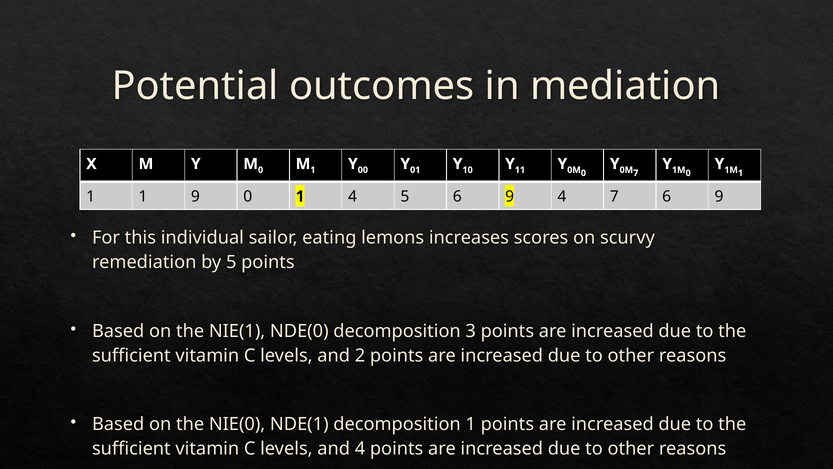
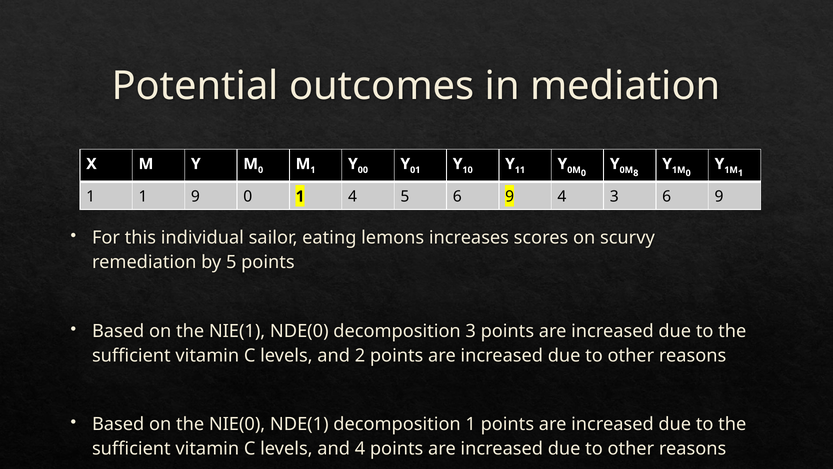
7: 7 -> 8 (636, 173)
4 7: 7 -> 3 (614, 196)
